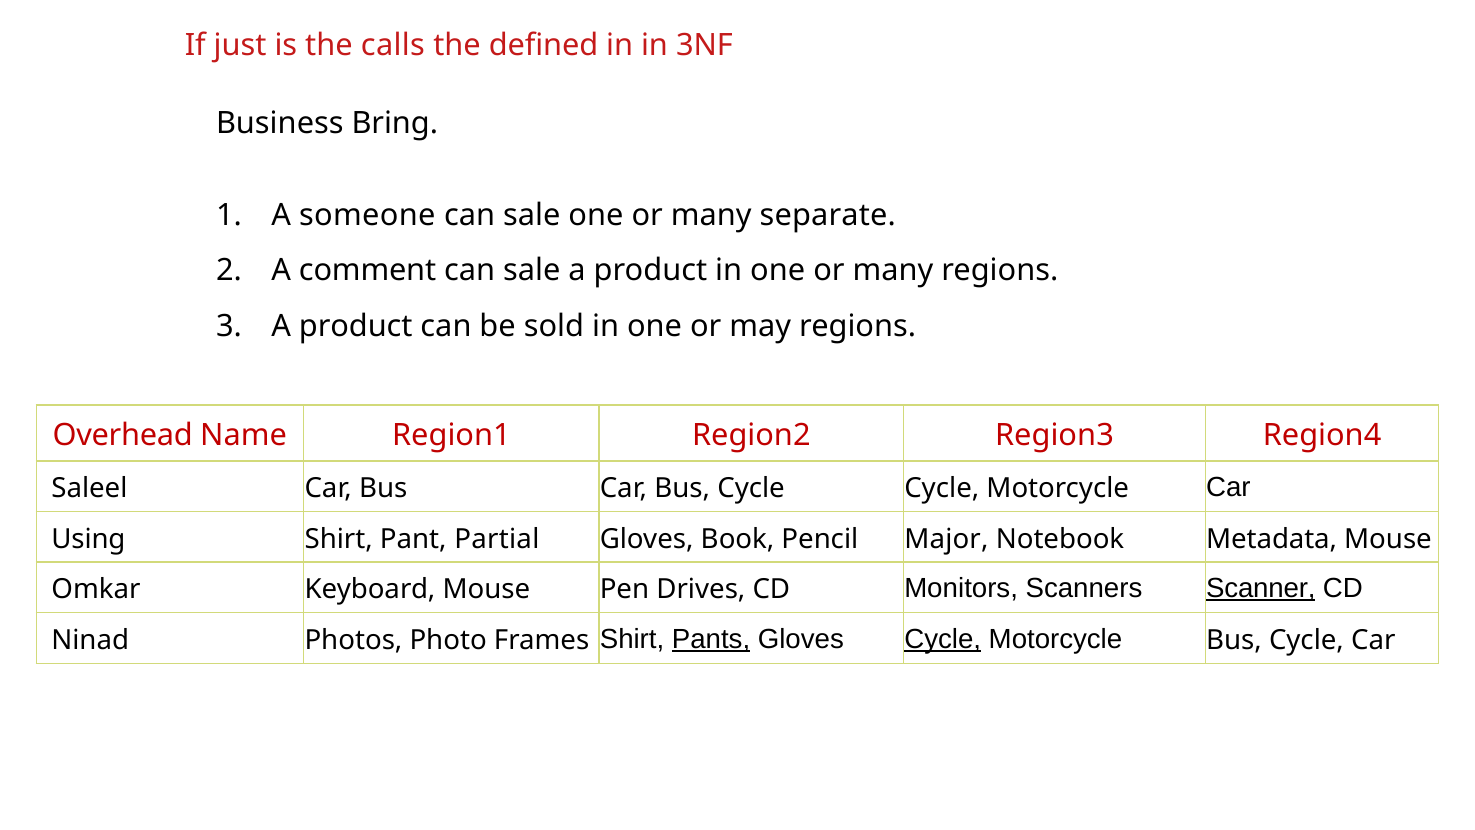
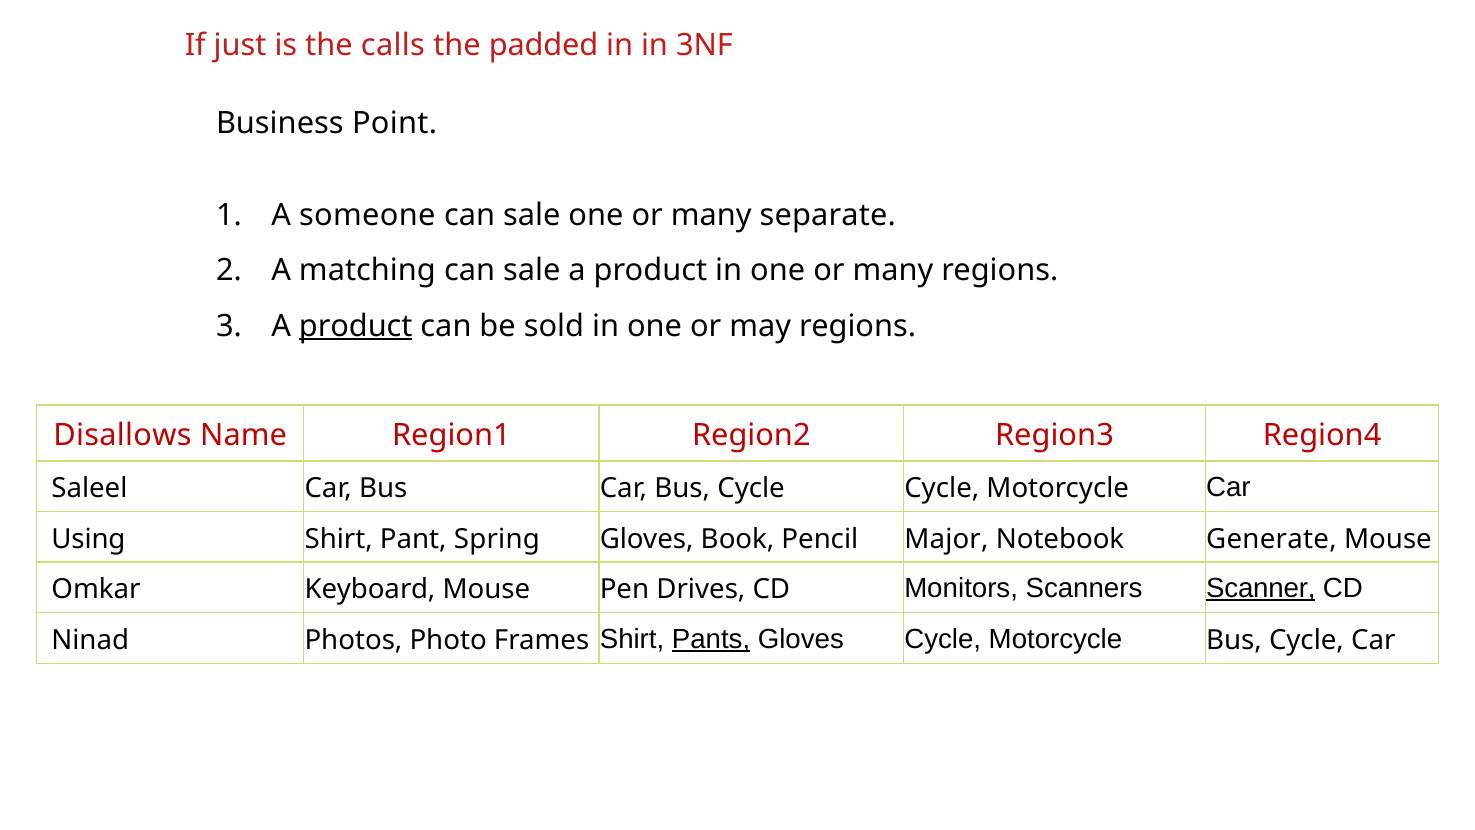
defined: defined -> padded (543, 45)
Bring: Bring -> Point (395, 123)
comment: comment -> matching (367, 271)
product underline: none -> present (356, 326)
Overhead: Overhead -> Disallows (122, 435)
Partial: Partial -> Spring (497, 539)
Metadata: Metadata -> Generate (1271, 539)
Cycle underline: present -> none (943, 639)
